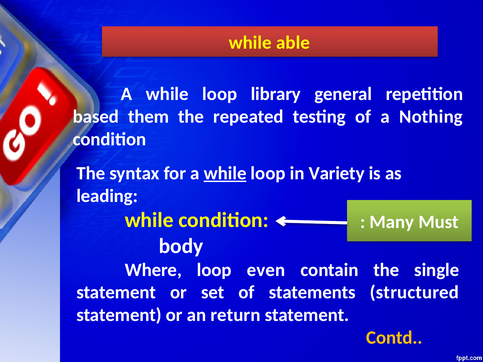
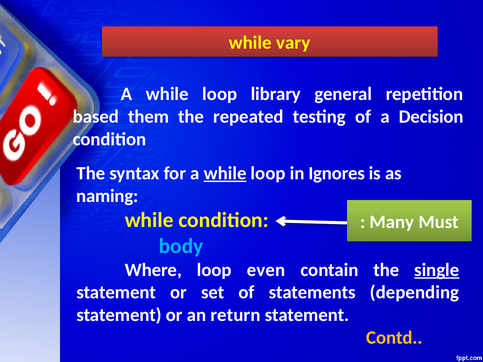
able: able -> vary (293, 43)
Nothing: Nothing -> Decision (431, 117)
Variety: Variety -> Ignores (337, 173)
leading: leading -> naming (107, 196)
body colour: white -> light blue (181, 246)
single underline: none -> present (437, 270)
structured: structured -> depending (415, 293)
